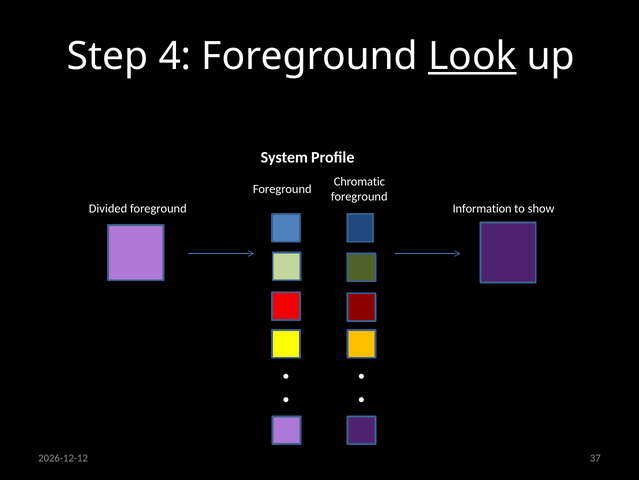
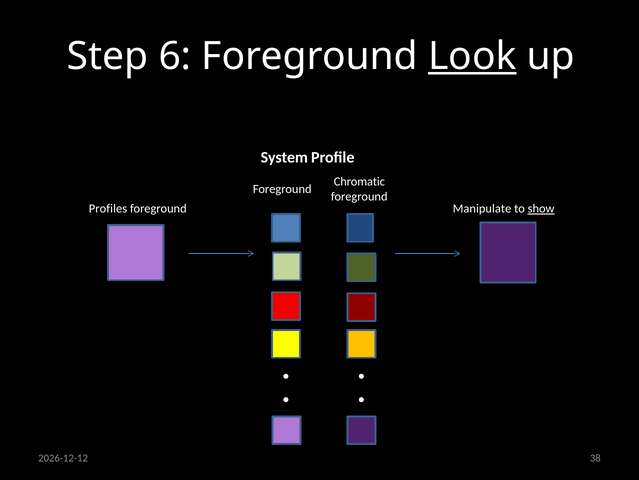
4: 4 -> 6 (175, 56)
Divided: Divided -> Profiles (108, 208)
Information: Information -> Manipulate (482, 208)
show underline: none -> present (541, 208)
37: 37 -> 38 (595, 458)
